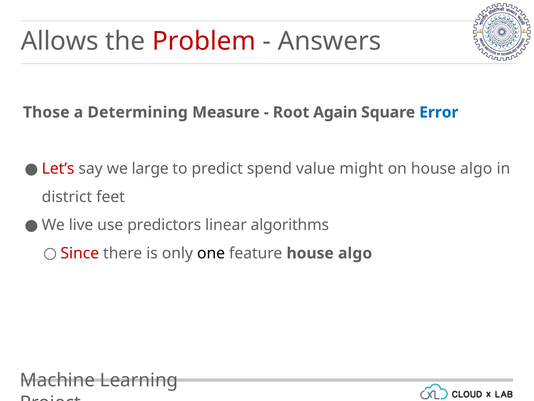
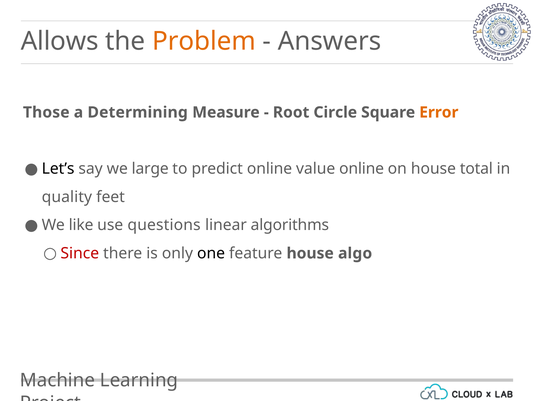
Problem colour: red -> orange (204, 41)
Again: Again -> Circle (335, 112)
Error colour: blue -> orange (439, 112)
Let’s colour: red -> black (58, 169)
predict spend: spend -> online (270, 169)
value might: might -> online (362, 169)
on house algo: algo -> total (476, 169)
district: district -> quality (67, 197)
live: live -> like (81, 225)
predictors: predictors -> questions (164, 225)
